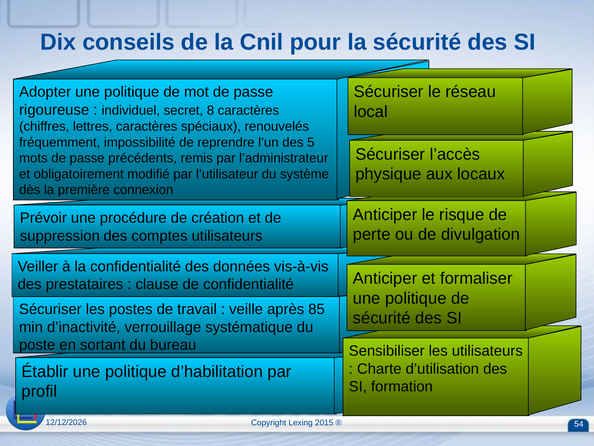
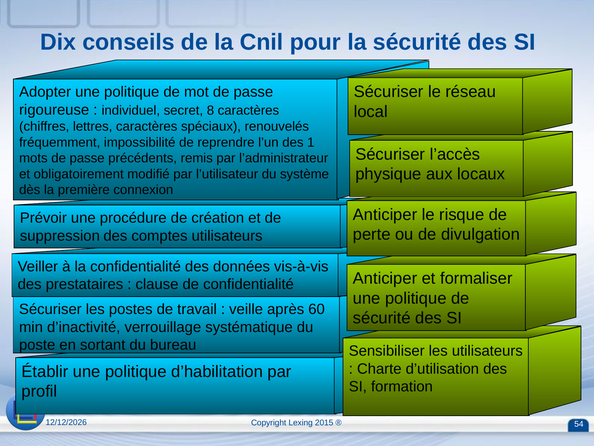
5: 5 -> 1 (311, 142)
85: 85 -> 60 (317, 309)
